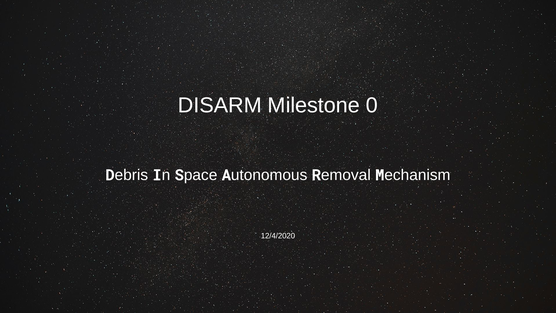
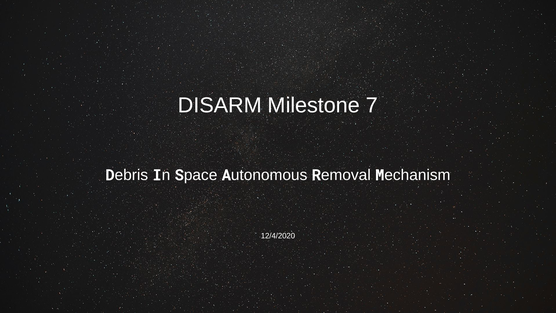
0: 0 -> 7 (372, 105)
